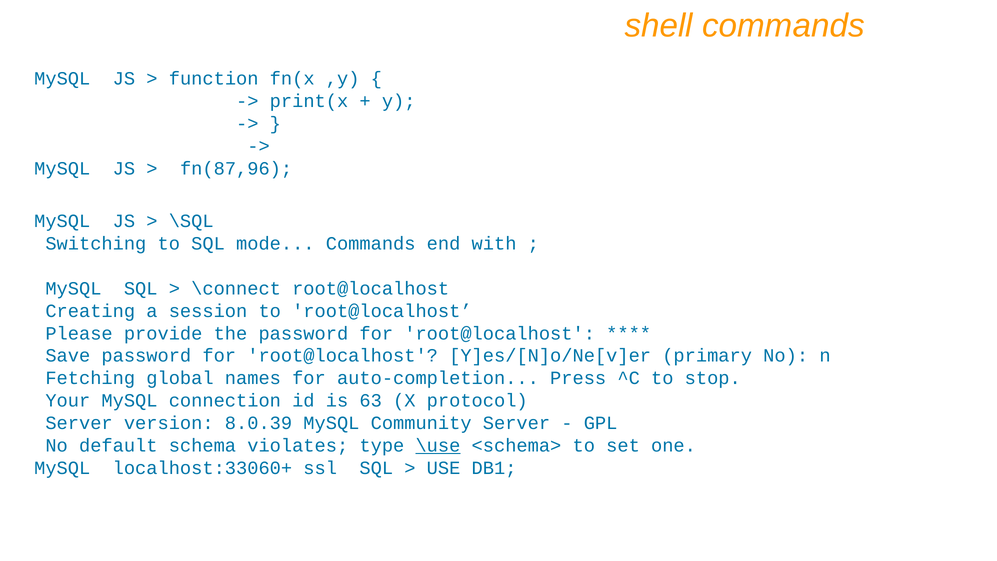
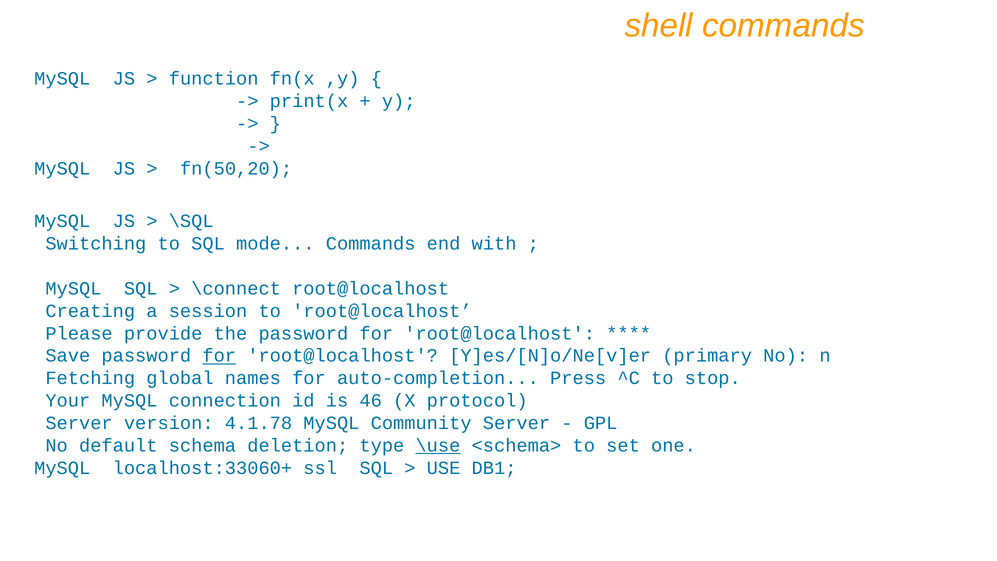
fn(87,96: fn(87,96 -> fn(50,20 (236, 168)
for underline: none -> present (219, 356)
63: 63 -> 46 (371, 401)
8.0.39: 8.0.39 -> 4.1.78 (259, 423)
violates: violates -> deletion (298, 445)
